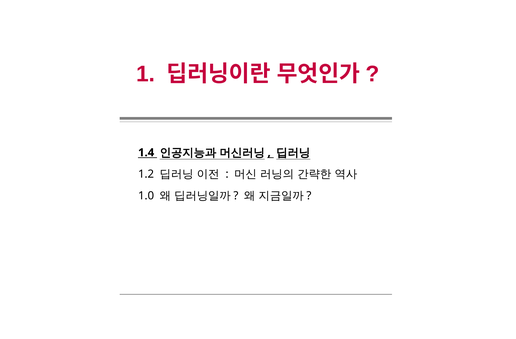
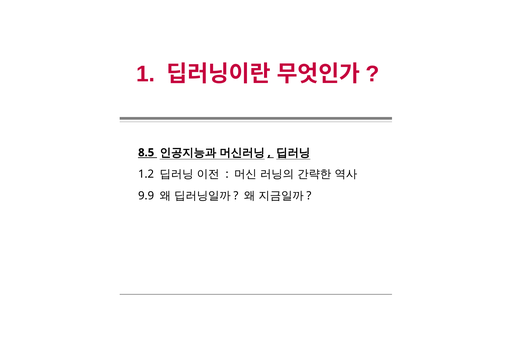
1.4: 1.4 -> 8.5 (146, 153)
1.0: 1.0 -> 9.9 (146, 196)
